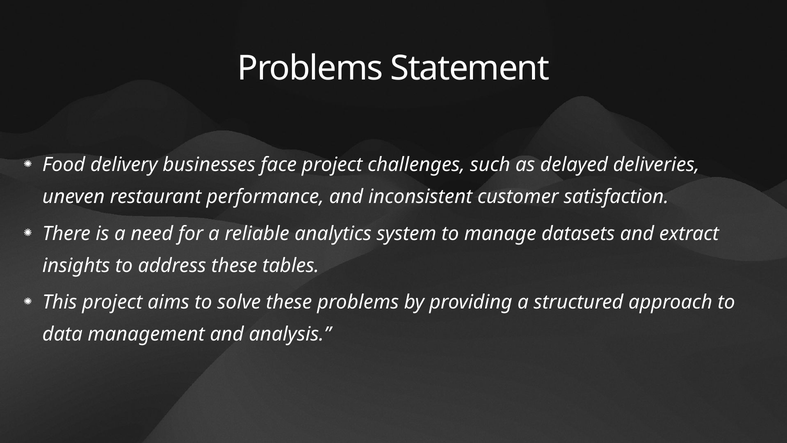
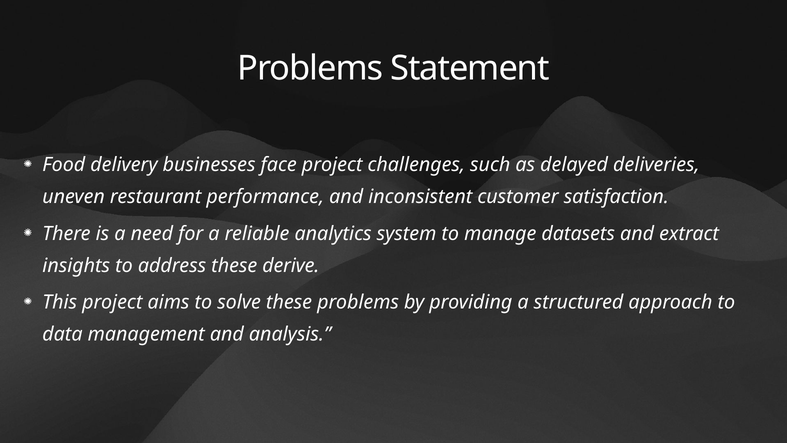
tables: tables -> derive (291, 265)
